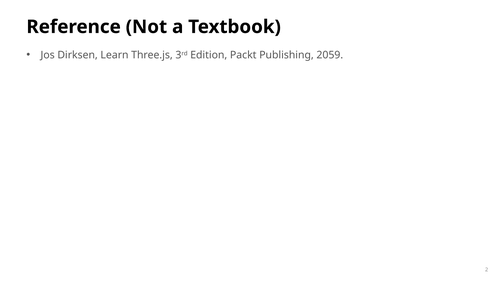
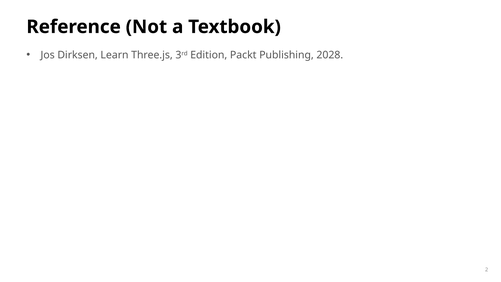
2059: 2059 -> 2028 (330, 55)
